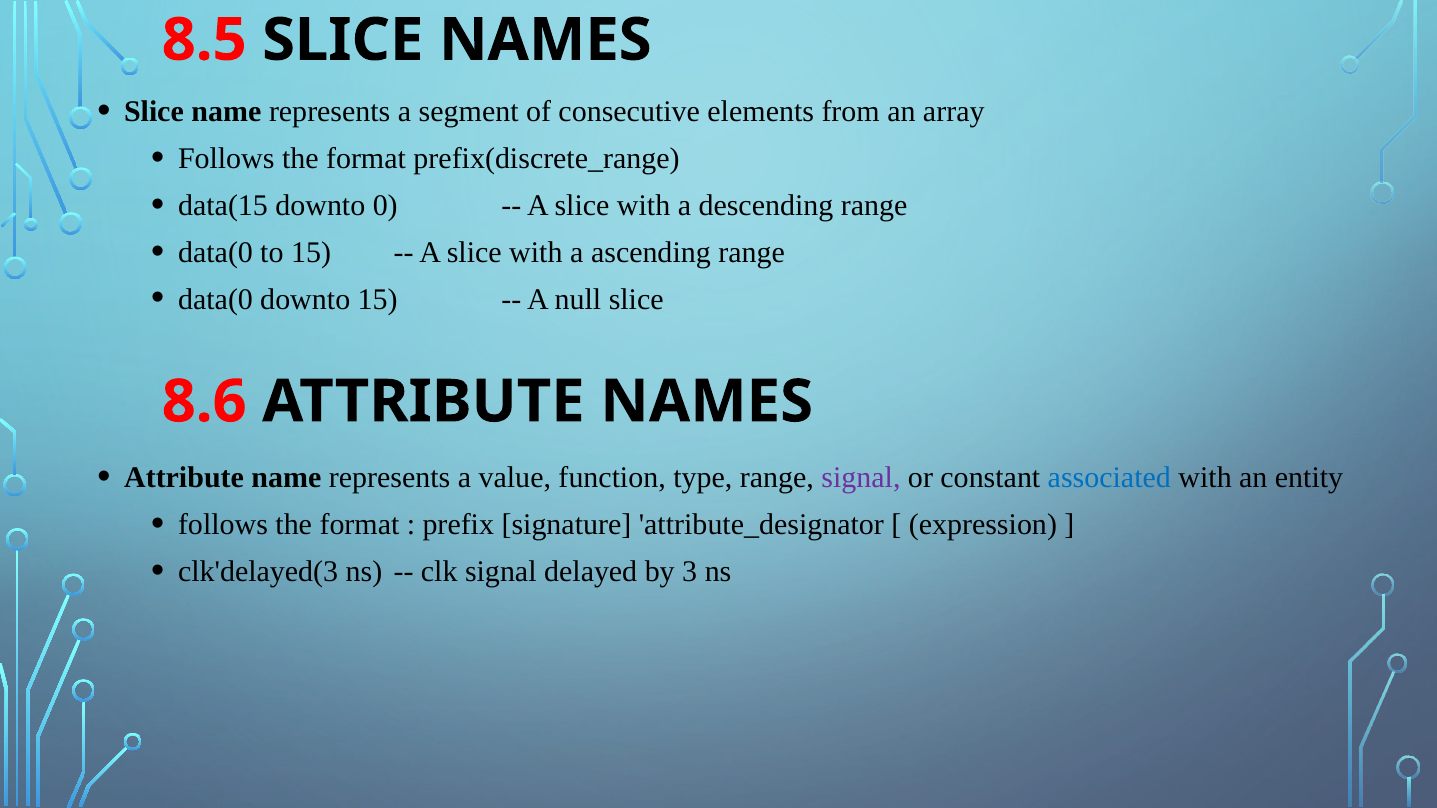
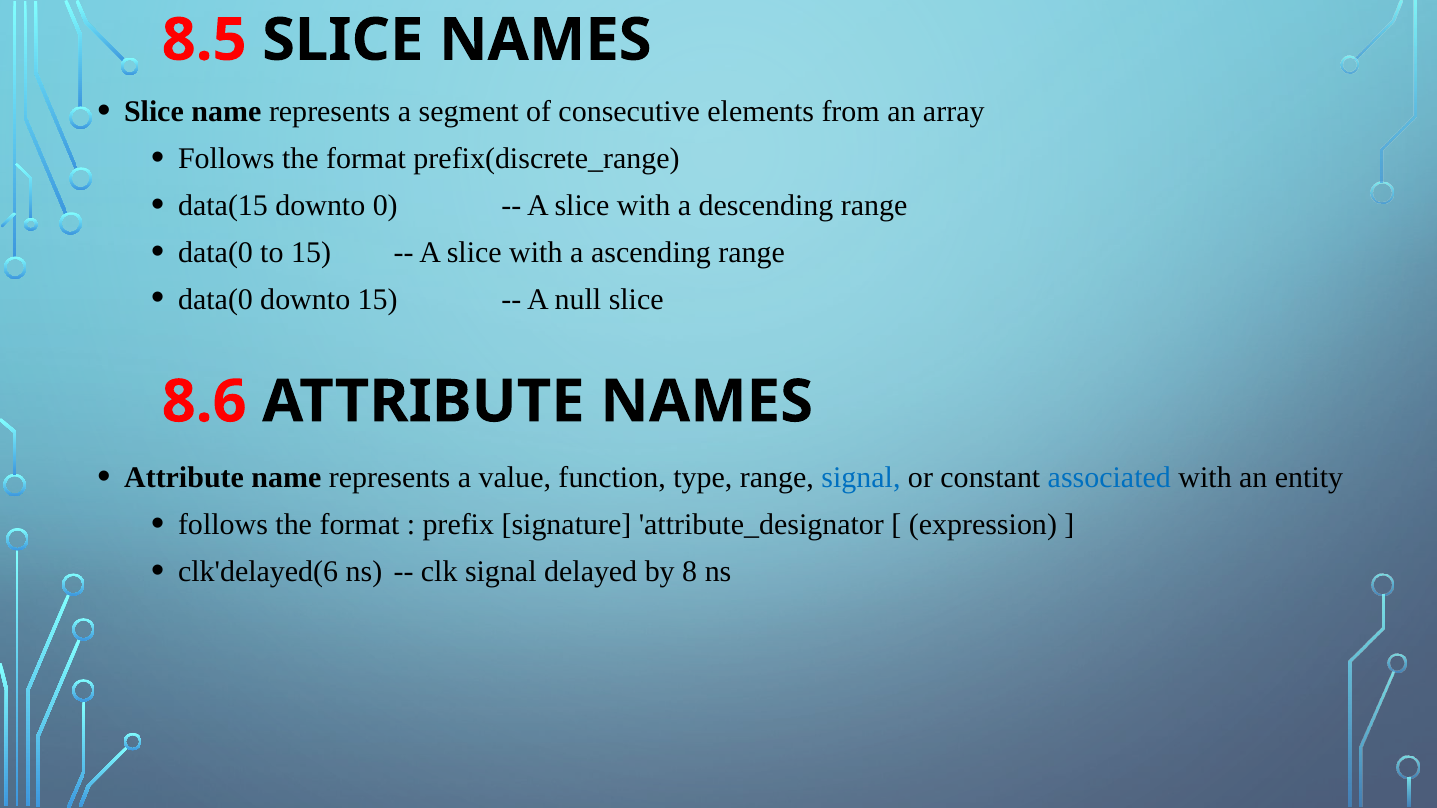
signal colour: purple -> blue (861, 478)
clk'delayed(3: clk'delayed(3 -> clk'delayed(6 (258, 572)
3: 3 -> 8 (690, 572)
